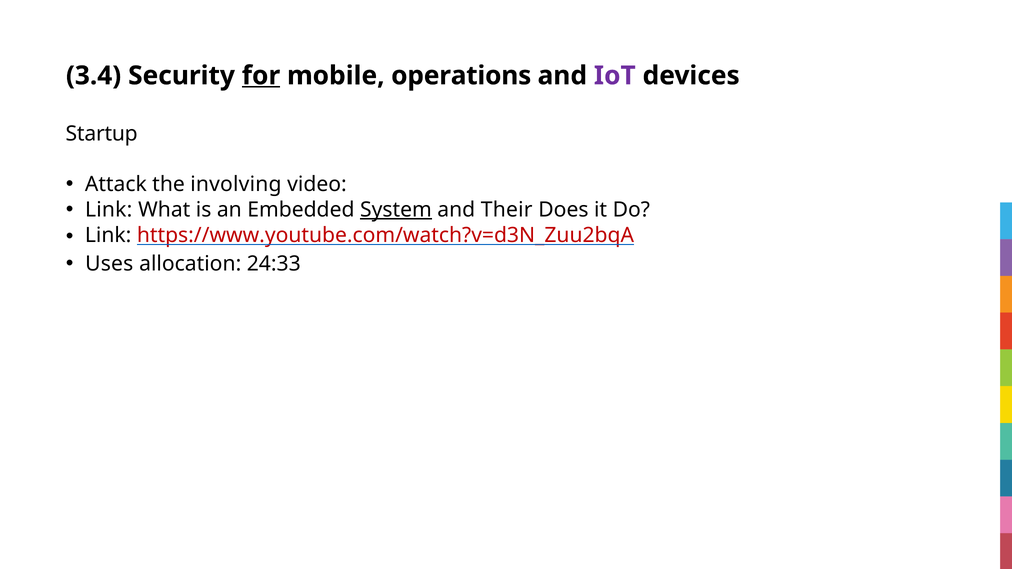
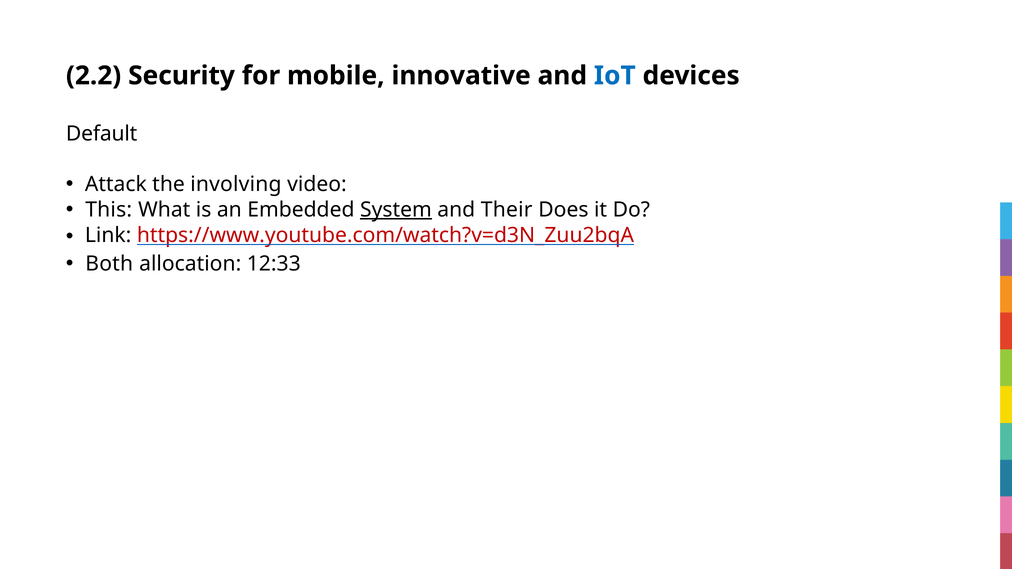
3.4: 3.4 -> 2.2 (94, 76)
for underline: present -> none (261, 76)
operations: operations -> innovative (461, 76)
IoT colour: purple -> blue (615, 76)
Startup: Startup -> Default (102, 134)
Link: Link -> This (109, 210)
Uses: Uses -> Both (109, 264)
24:33: 24:33 -> 12:33 (274, 264)
